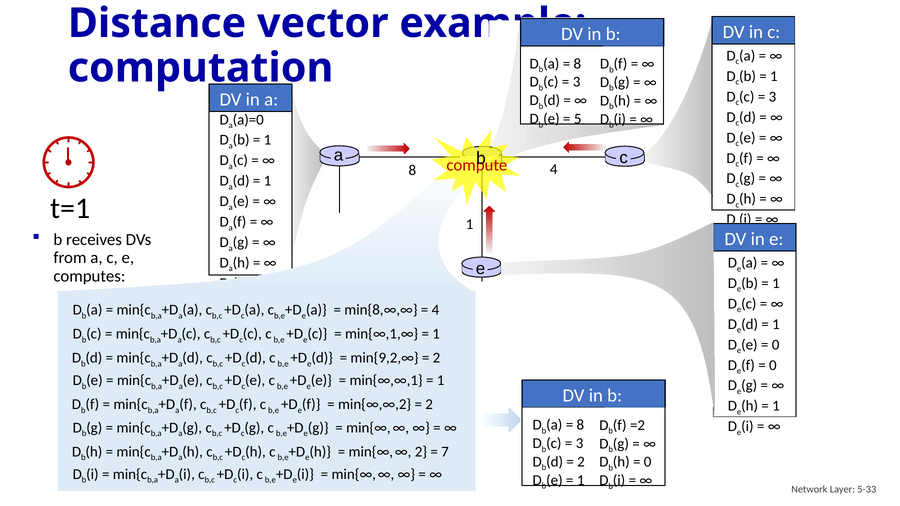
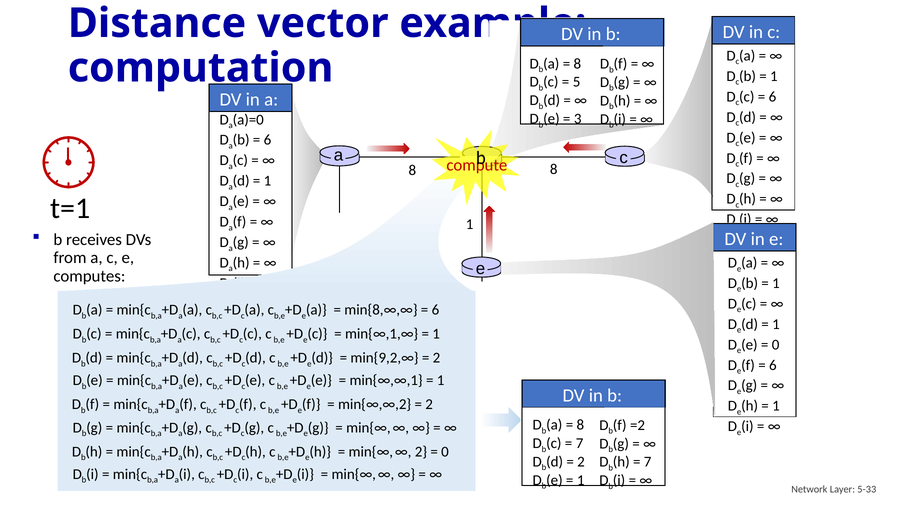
3: 3 -> 5 (577, 82)
3: 3 -> 6 (772, 97)
5: 5 -> 3 (578, 119)
1: 1 -> 6 (267, 140)
4: 4 -> 8 (554, 169)
4: 4 -> 6 (436, 310)
0: 0 -> 6 (773, 365)
3: 3 -> 7 (580, 444)
7: 7 -> 0 (445, 452)
0: 0 -> 7 (648, 462)
